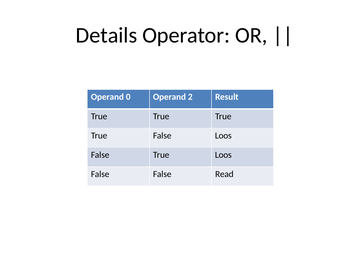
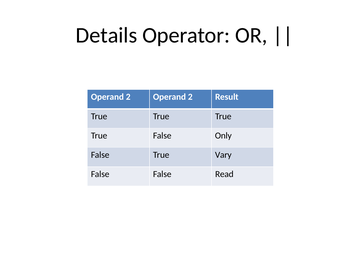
0: 0 -> 2 (128, 97)
False Loos: Loos -> Only (223, 136)
True Loos: Loos -> Vary (223, 155)
